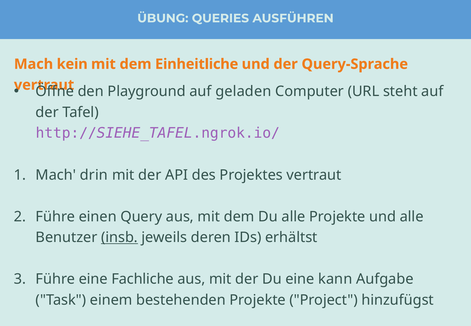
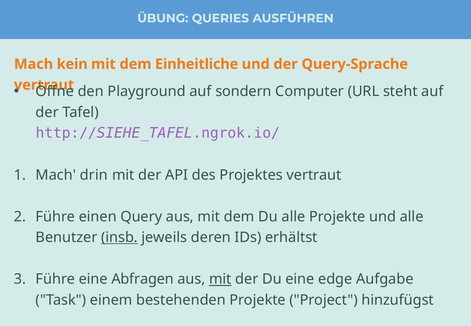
geladen: geladen -> sondern (243, 91)
Fachliche: Fachliche -> Abfragen (143, 279)
mit underline: none -> present (220, 279)
kann: kann -> edge (335, 279)
